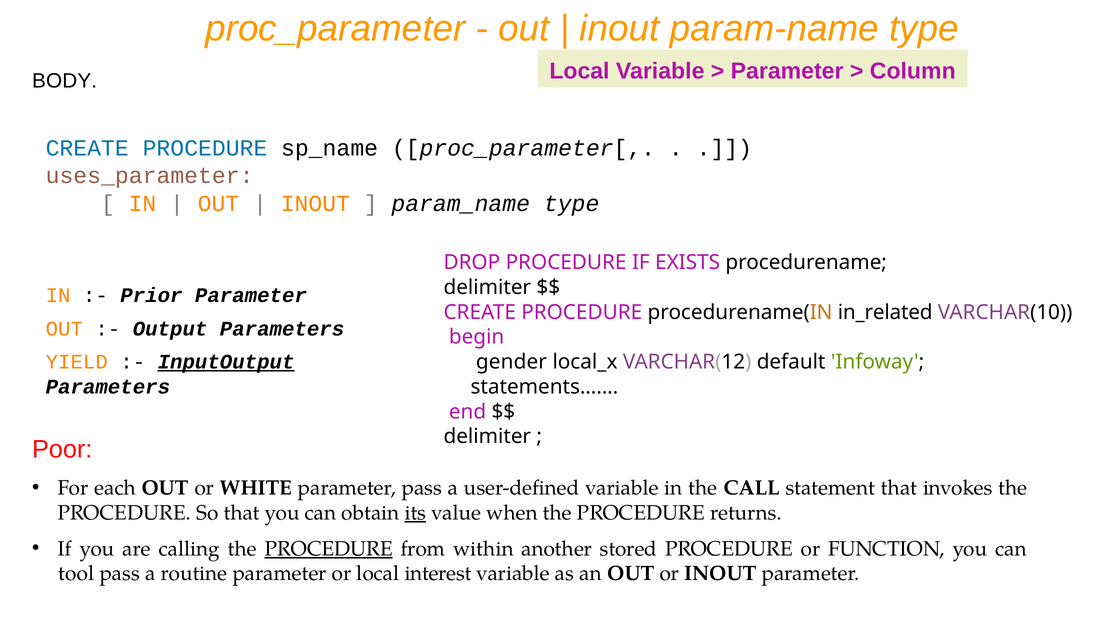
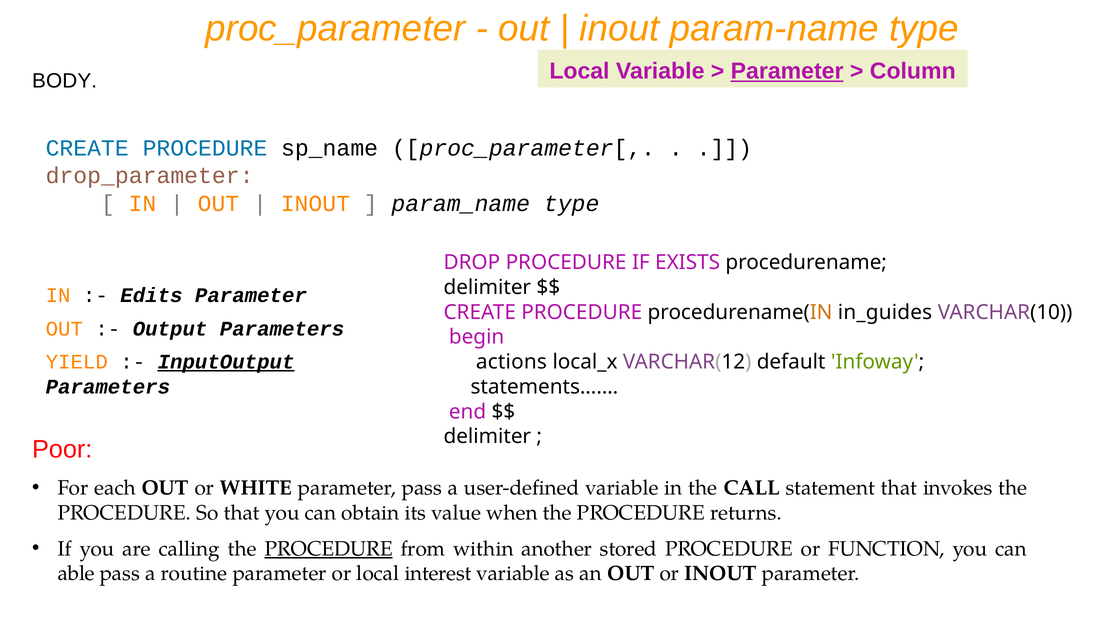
Parameter underline: none -> present (787, 71)
uses_parameter: uses_parameter -> drop_parameter (150, 176)
Prior: Prior -> Edits (151, 296)
in_related: in_related -> in_guides (885, 312)
gender: gender -> actions (511, 362)
its underline: present -> none (415, 513)
tool: tool -> able (76, 574)
